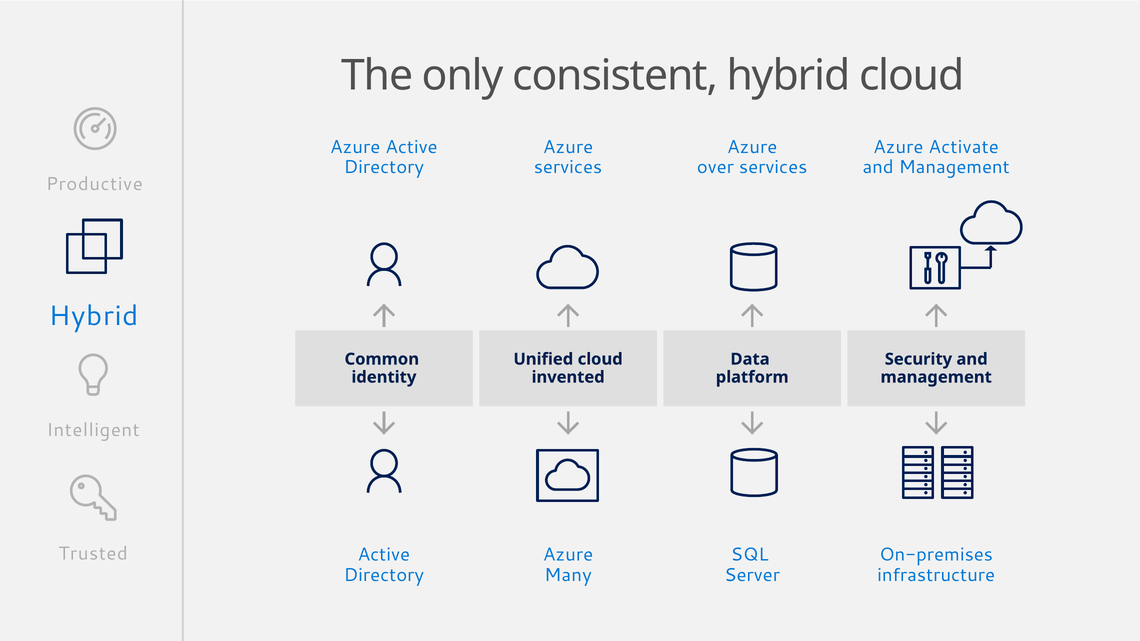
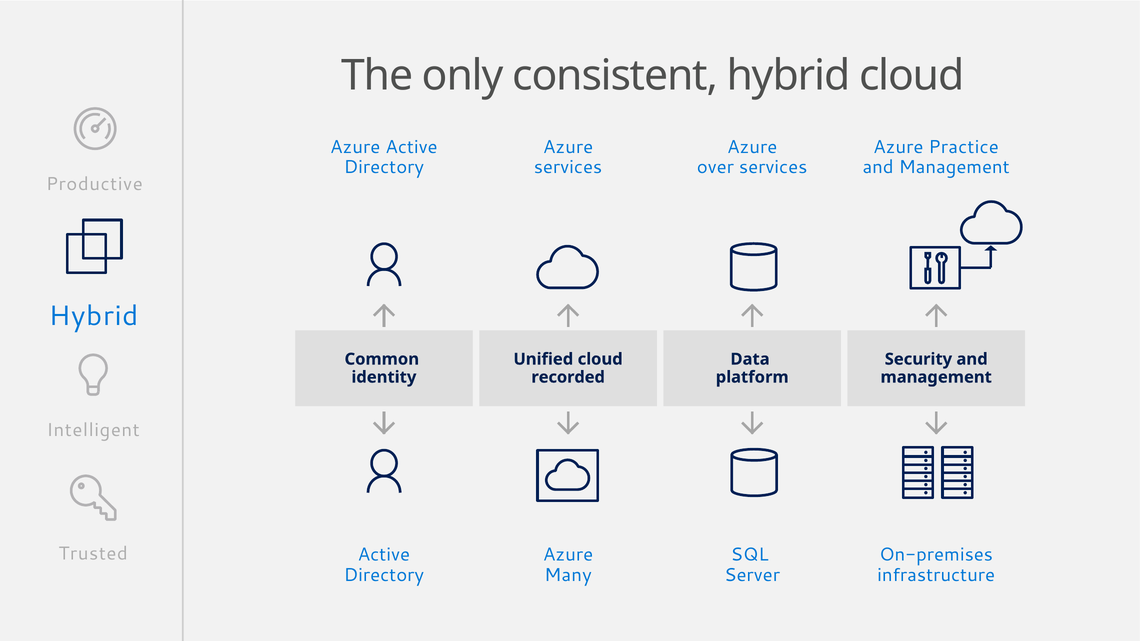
Activate: Activate -> Practice (964, 147)
invented: invented -> recorded (568, 377)
